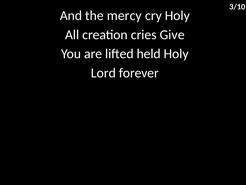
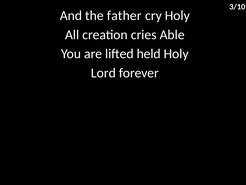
mercy: mercy -> father (124, 15)
Give: Give -> Able (172, 35)
